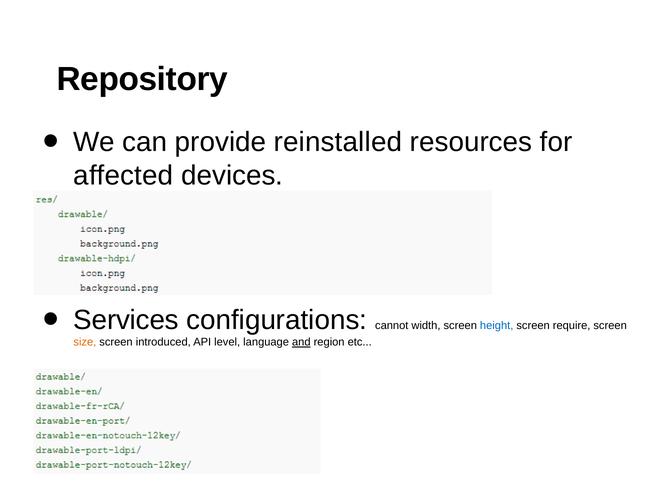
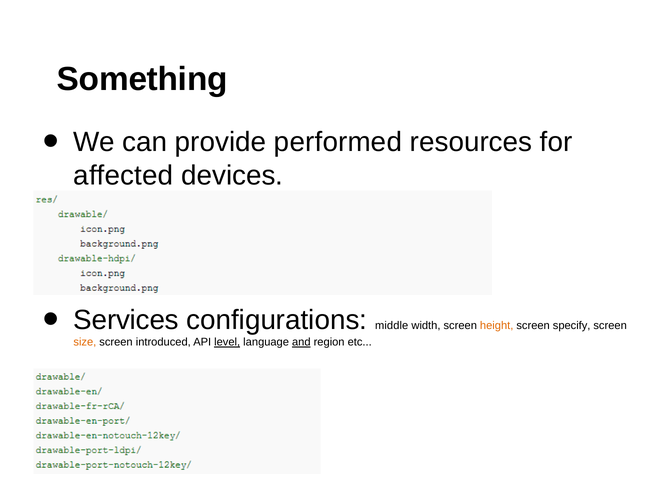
Repository: Repository -> Something (142, 79)
reinstalled: reinstalled -> performed (338, 142)
cannot: cannot -> middle (392, 325)
height colour: blue -> orange (497, 325)
require: require -> specify (572, 325)
level underline: none -> present (227, 342)
